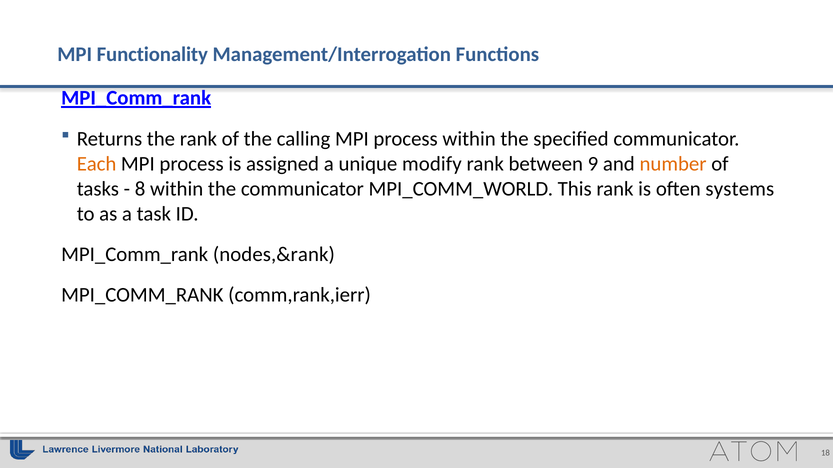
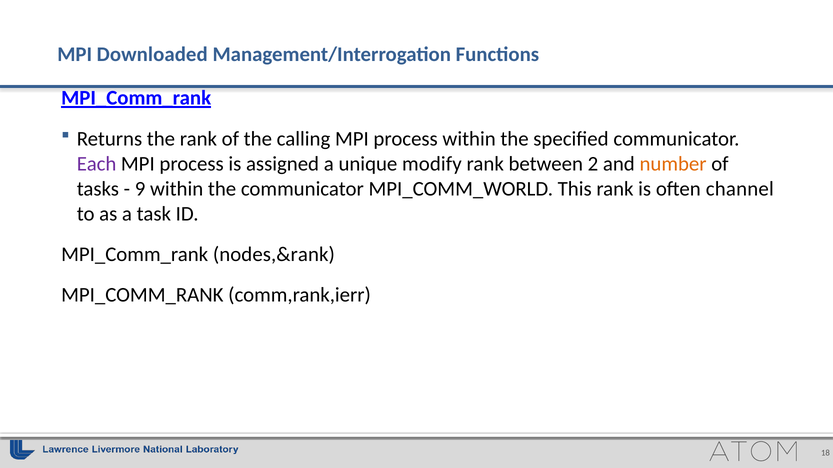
Functionality: Functionality -> Downloaded (152, 54)
Each colour: orange -> purple (97, 164)
9: 9 -> 2 (593, 164)
8: 8 -> 9 (140, 189)
systems: systems -> channel (740, 189)
